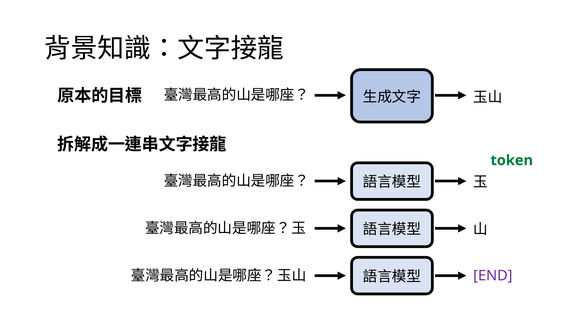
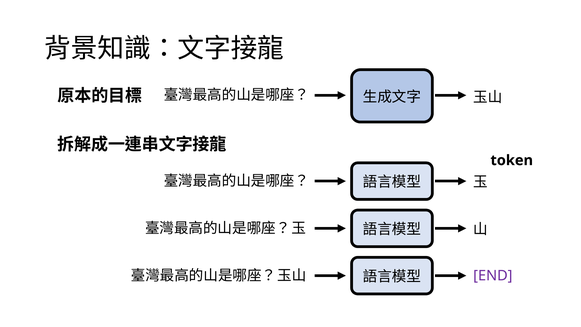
token colour: green -> black (512, 160)
